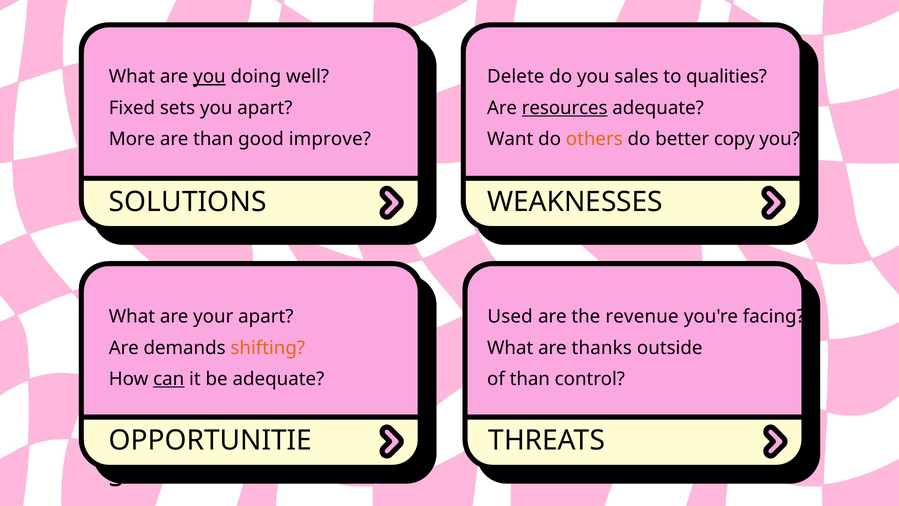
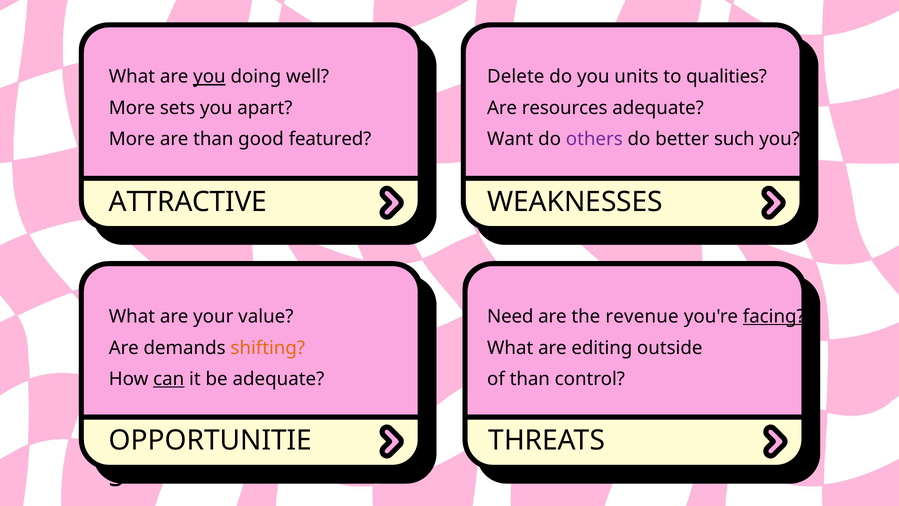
sales: sales -> units (636, 77)
Fixed: Fixed -> More (132, 108)
resources underline: present -> none (565, 108)
improve: improve -> featured (330, 139)
others colour: orange -> purple (594, 139)
copy: copy -> such (734, 139)
SOLUTIONS: SOLUTIONS -> ATTRACTIVE (188, 202)
your apart: apart -> value (266, 316)
Used: Used -> Need (510, 316)
facing underline: none -> present (774, 316)
thanks: thanks -> editing (602, 348)
